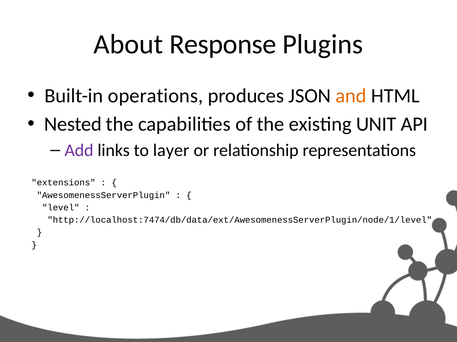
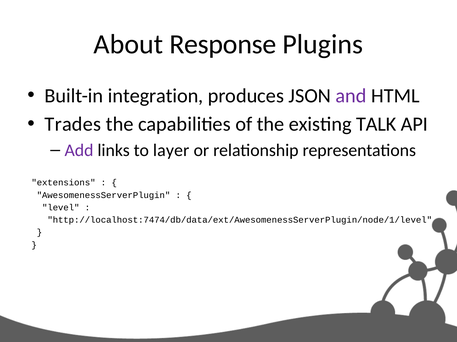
operations: operations -> integration (156, 96)
and colour: orange -> purple (351, 96)
Nested: Nested -> Trades (73, 124)
UNIT: UNIT -> TALK (376, 124)
